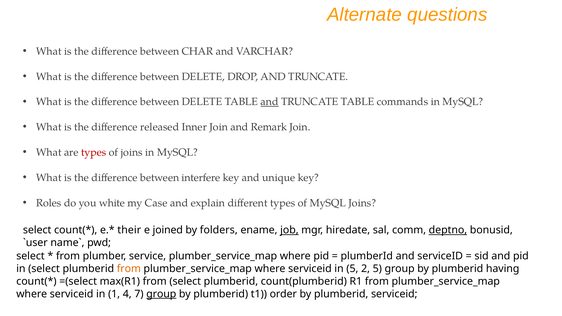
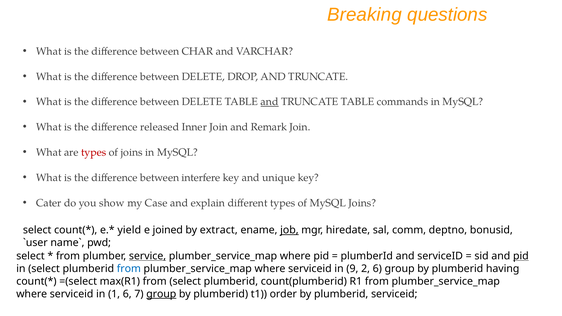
Alternate: Alternate -> Breaking (364, 15)
Roles: Roles -> Cater (49, 203)
white: white -> show (112, 203)
their: their -> yield (129, 230)
folders: folders -> extract (219, 230)
deptno underline: present -> none (448, 230)
service underline: none -> present (148, 256)
pid underline: none -> present (521, 256)
from colour: orange -> blue (129, 269)
in 5: 5 -> 9 (352, 269)
2 5: 5 -> 6 (377, 269)
1 4: 4 -> 6 (127, 294)
